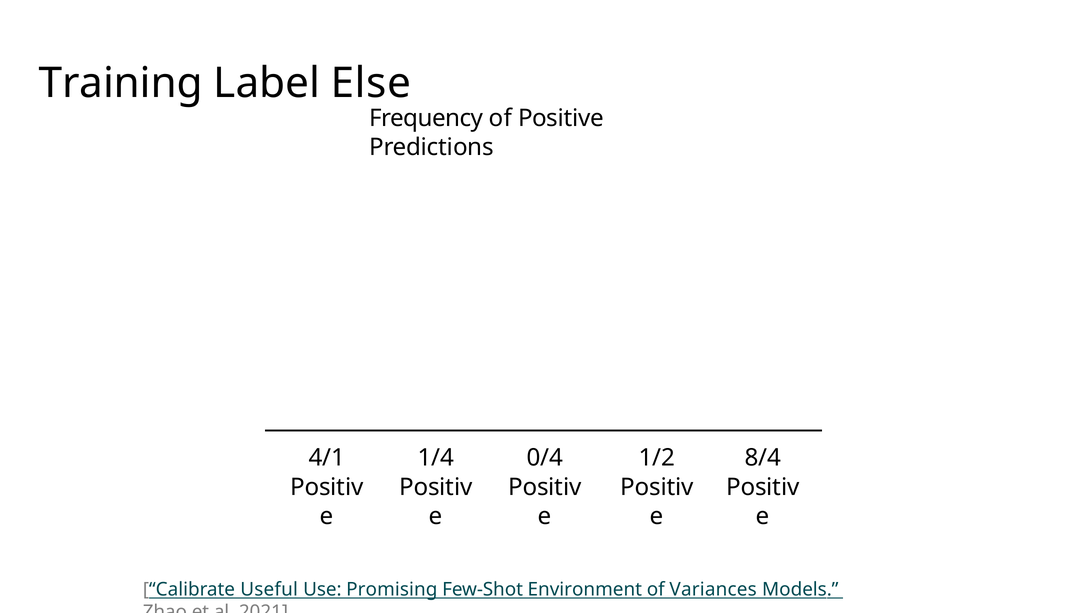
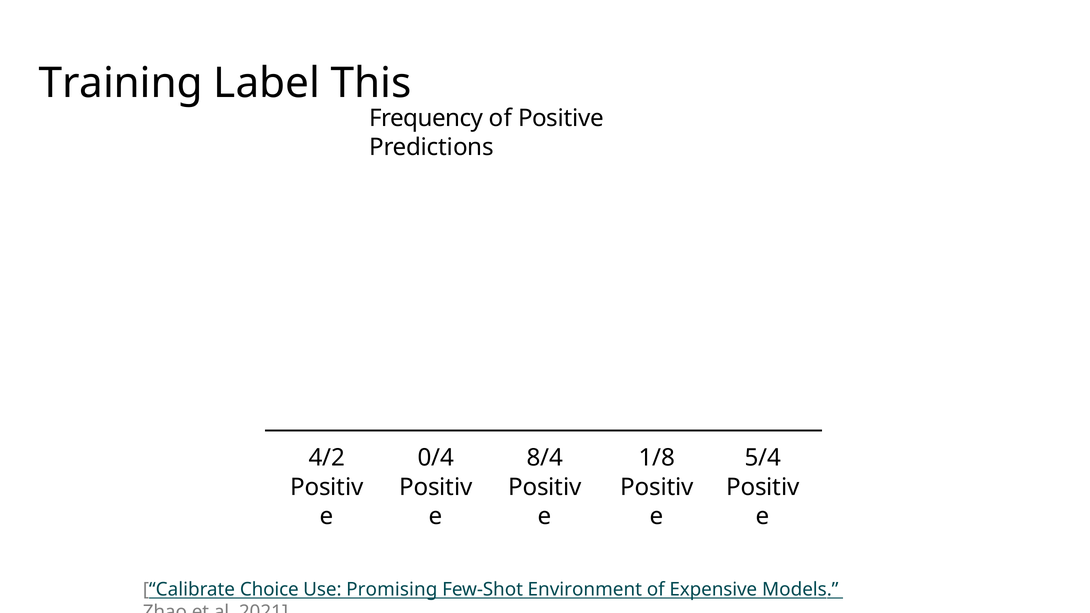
Else: Else -> This (371, 83)
4/1: 4/1 -> 4/2 (327, 458)
1/4: 1/4 -> 0/4 (436, 458)
0/4: 0/4 -> 8/4 (545, 458)
1/2: 1/2 -> 1/8 (657, 458)
8/4: 8/4 -> 5/4 (763, 458)
Useful: Useful -> Choice (269, 590)
Variances: Variances -> Expensive (713, 590)
